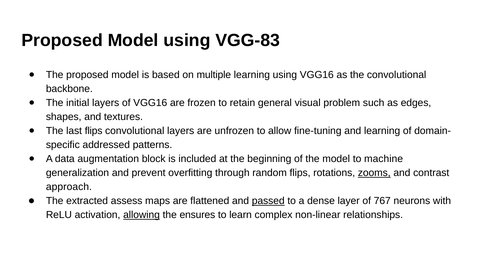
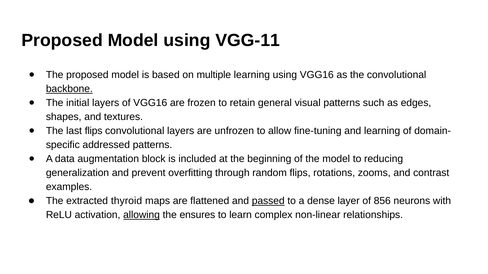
VGG-83: VGG-83 -> VGG-11 (248, 40)
backbone underline: none -> present (69, 89)
visual problem: problem -> patterns (342, 103)
machine: machine -> reducing (384, 159)
zooms underline: present -> none (374, 173)
approach: approach -> examples (69, 187)
assess: assess -> thyroid (127, 201)
767: 767 -> 856 (382, 201)
